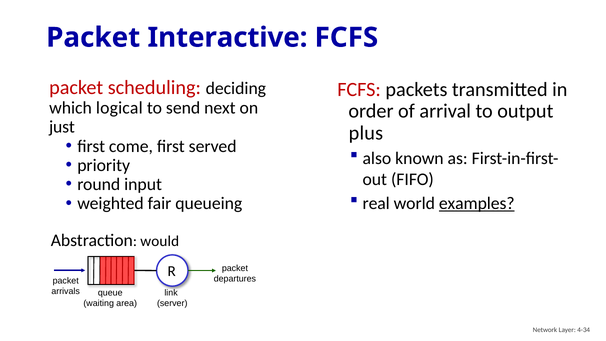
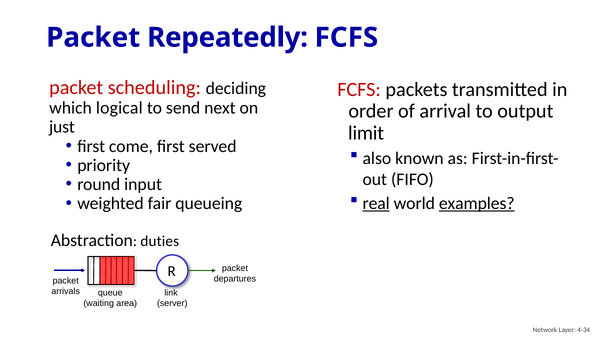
Interactive: Interactive -> Repeatedly (228, 38)
plus: plus -> limit (366, 133)
real underline: none -> present (376, 203)
would: would -> duties (160, 241)
